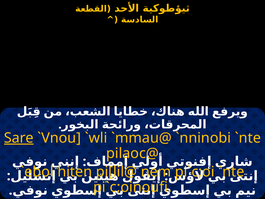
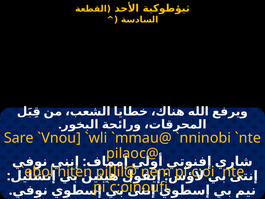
Sare underline: present -> none (19, 138)
